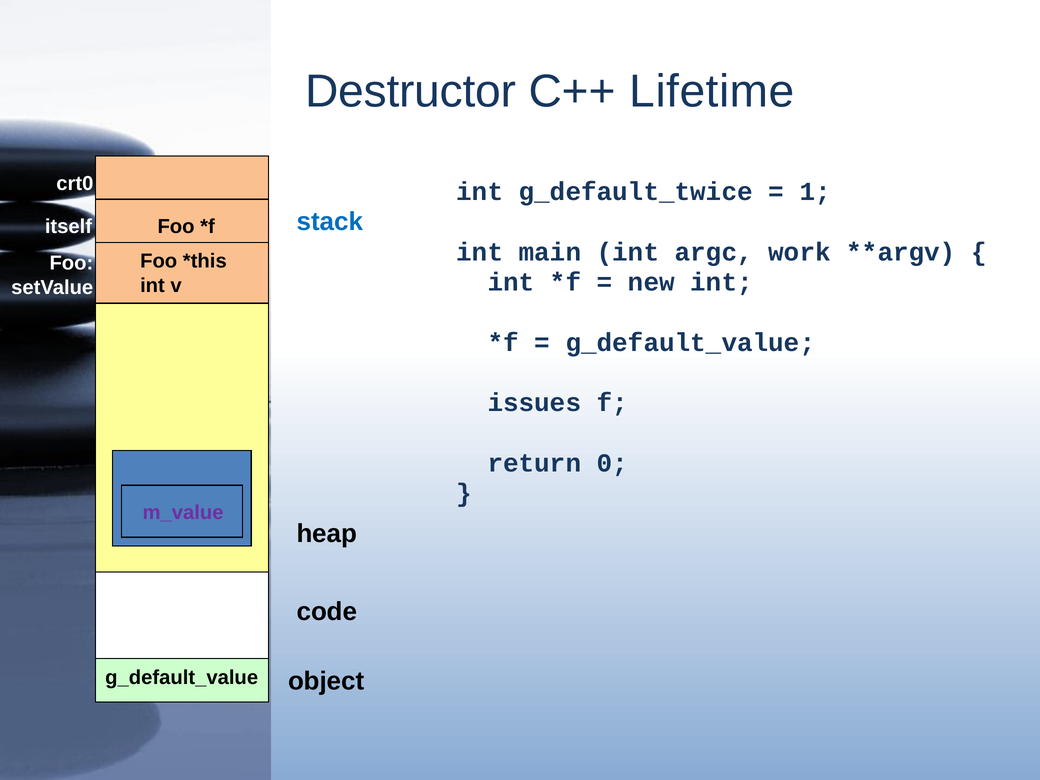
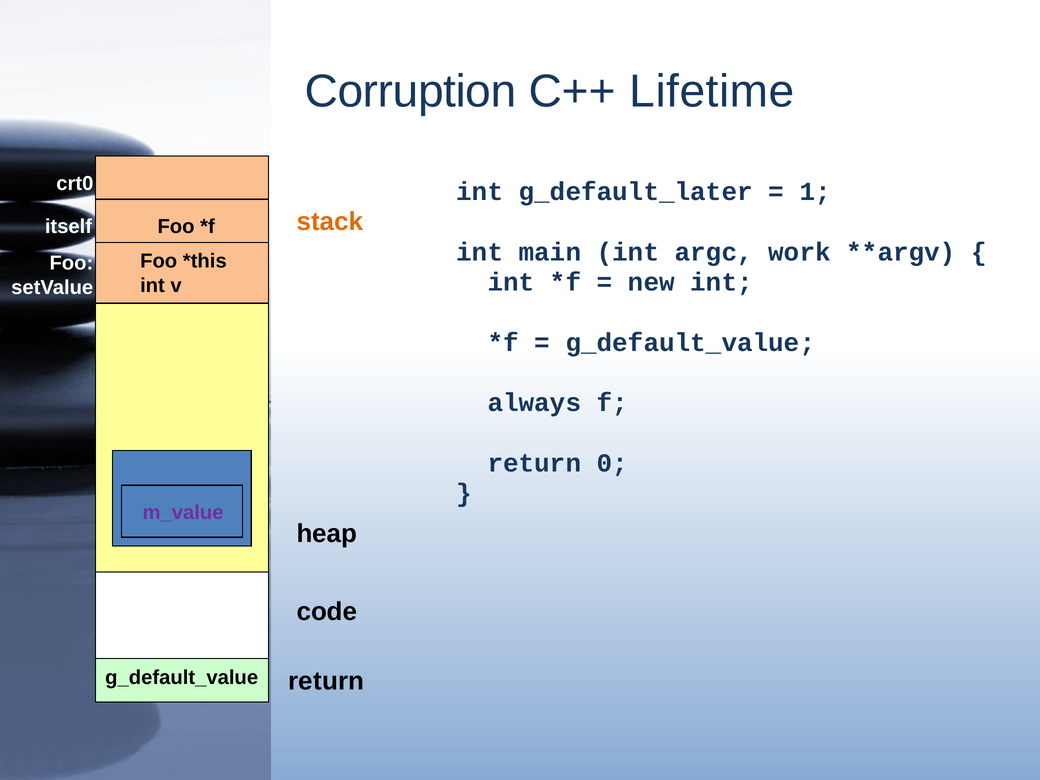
Destructor: Destructor -> Corruption (411, 92)
g_default_twice: g_default_twice -> g_default_later (636, 192)
stack colour: blue -> orange (330, 222)
issues: issues -> always (534, 403)
object: object -> return (326, 681)
